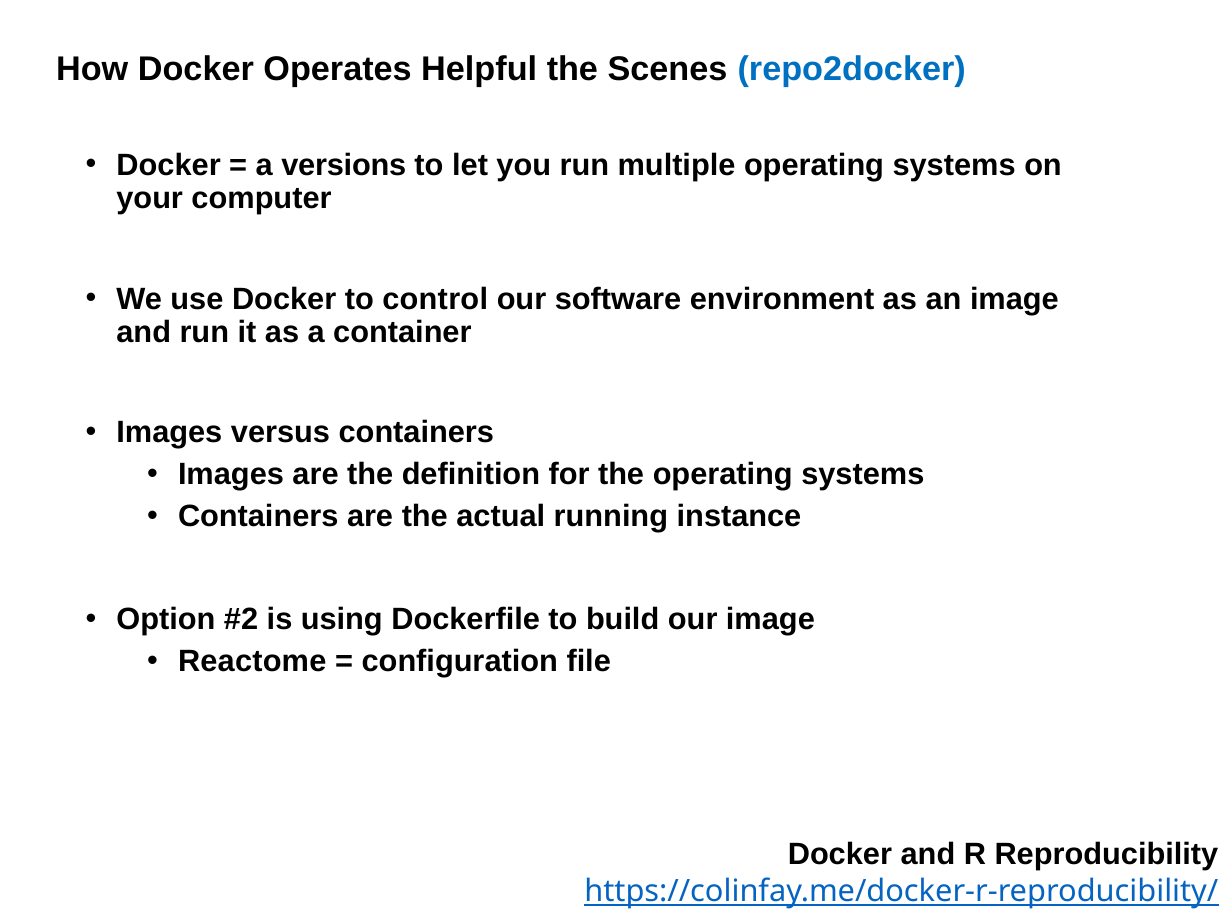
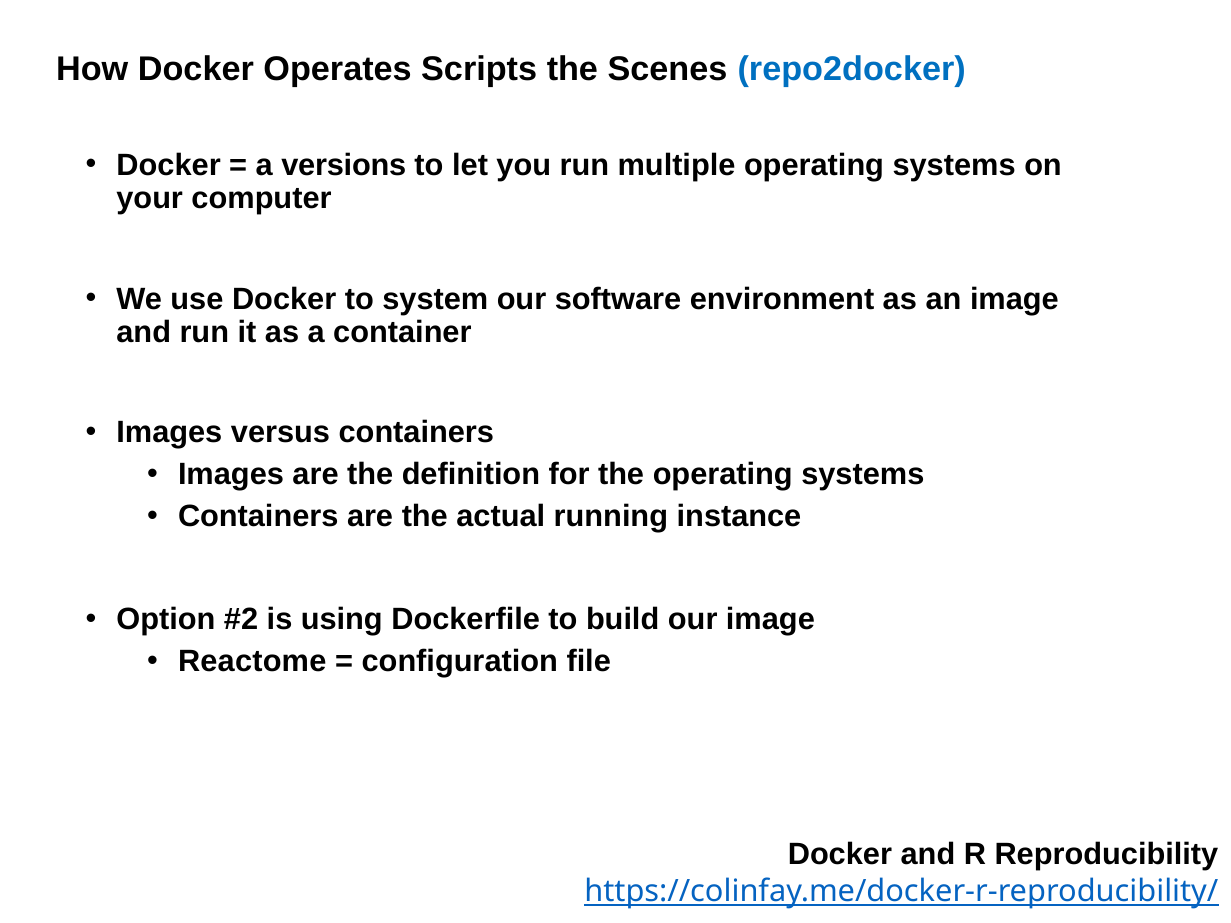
Helpful: Helpful -> Scripts (479, 69)
control: control -> system (435, 299)
